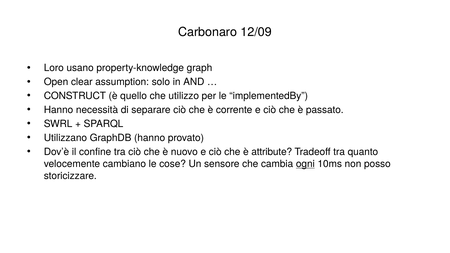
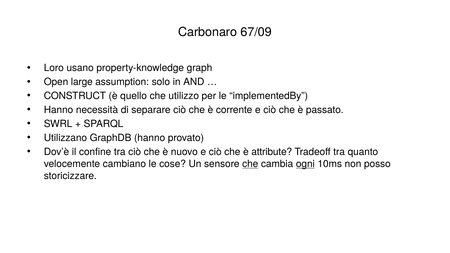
12/09: 12/09 -> 67/09 (256, 32)
clear: clear -> large (82, 82)
che underline: none -> present (250, 164)
